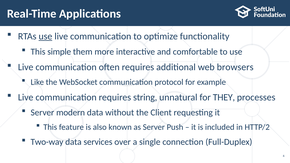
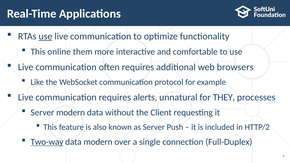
simple: simple -> online (59, 52)
string: string -> alerts (145, 97)
Two-way underline: none -> present (47, 142)
data services: services -> modern (98, 142)
